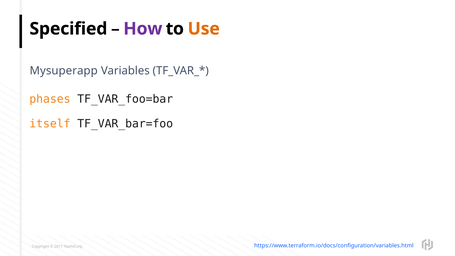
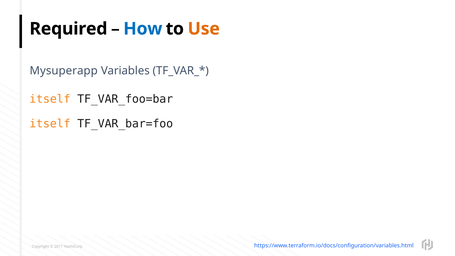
Specified: Specified -> Required (68, 29)
How colour: purple -> blue (143, 29)
phases: phases -> itself (50, 99)
